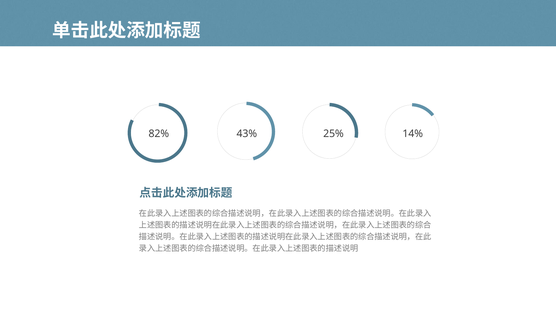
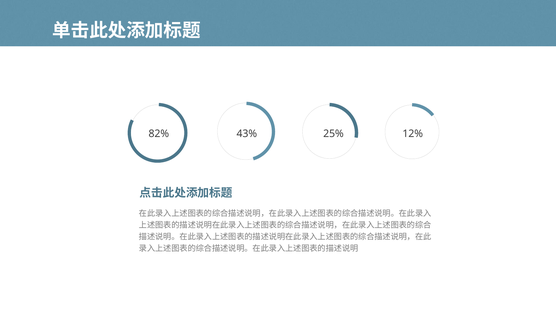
14%: 14% -> 12% (413, 134)
